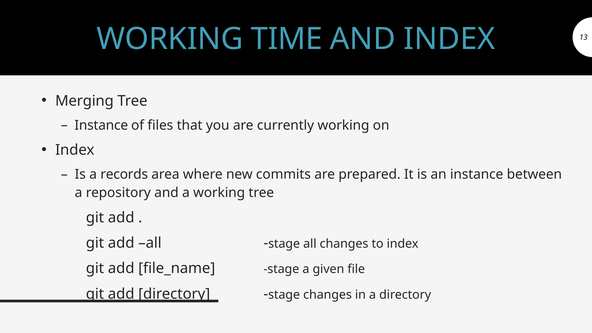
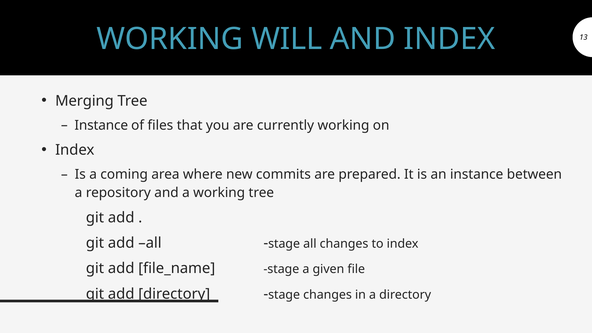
TIME: TIME -> WILL (287, 39)
records: records -> coming (124, 175)
